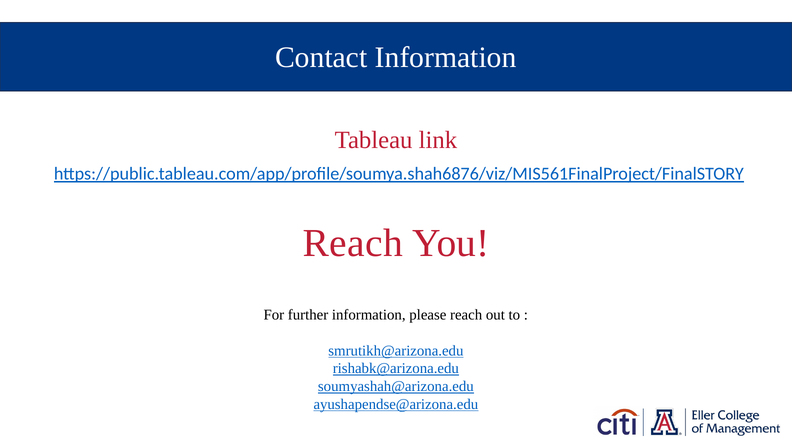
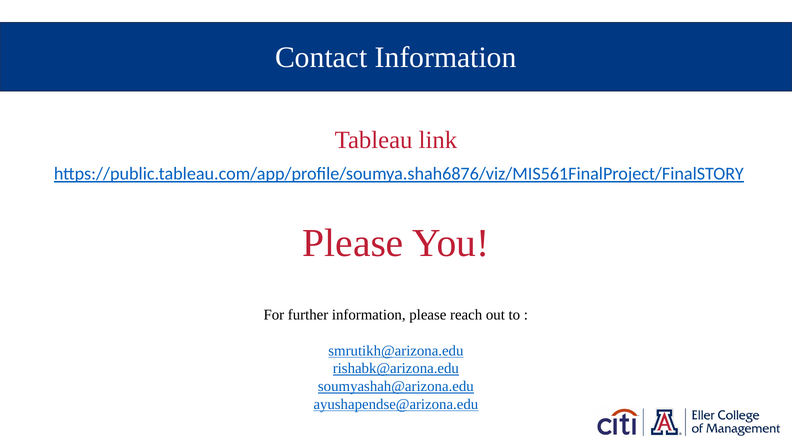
Reach: Reach -> Please (353, 243)
